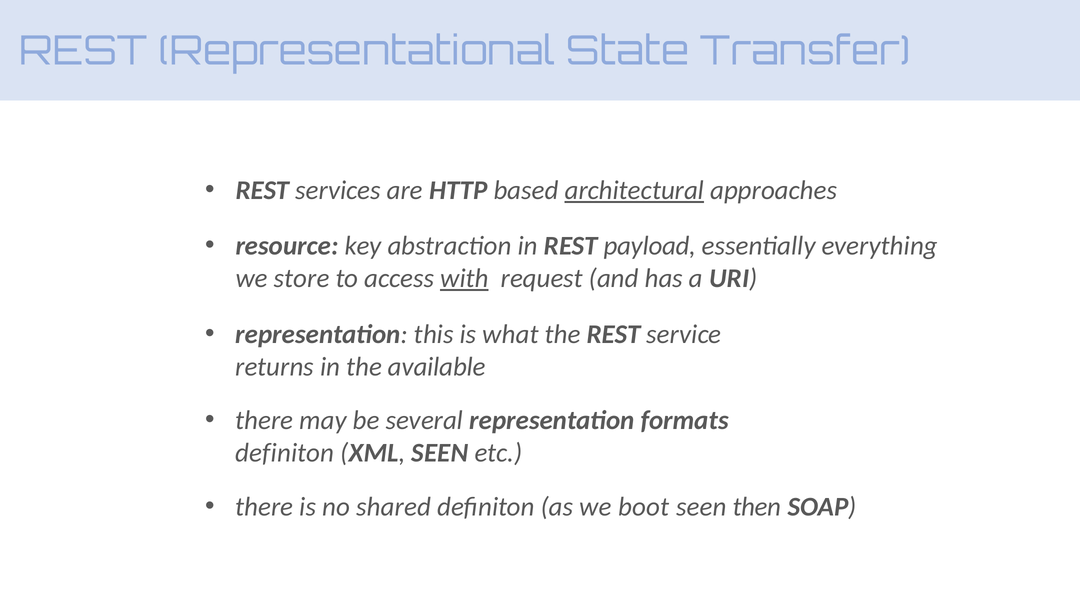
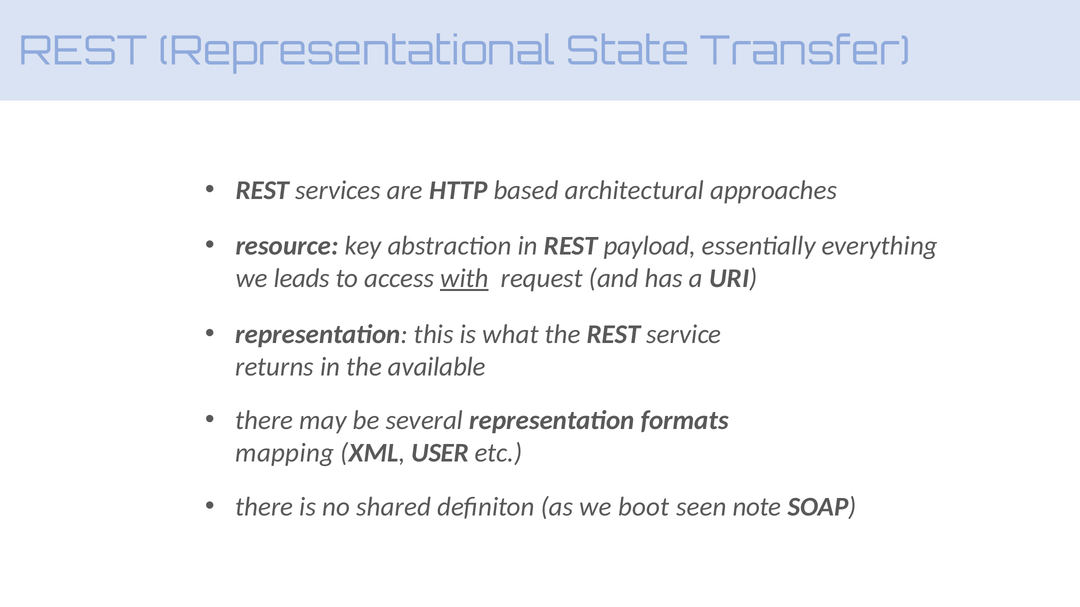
architectural underline: present -> none (634, 190)
store: store -> leads (302, 279)
definiton: definiton -> mapping (285, 453)
XML SEEN: SEEN -> USER (440, 453)
then: then -> note (757, 507)
